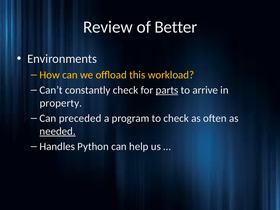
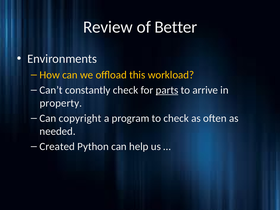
preceded: preceded -> copyright (80, 118)
needed underline: present -> none (58, 131)
Handles: Handles -> Created (57, 147)
